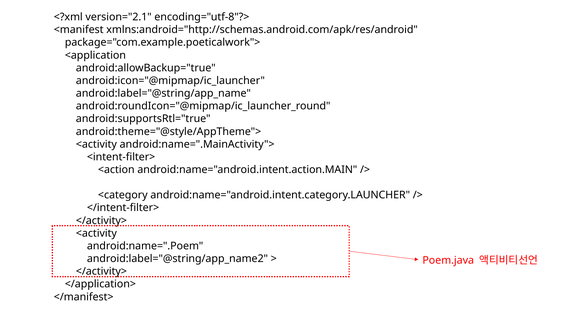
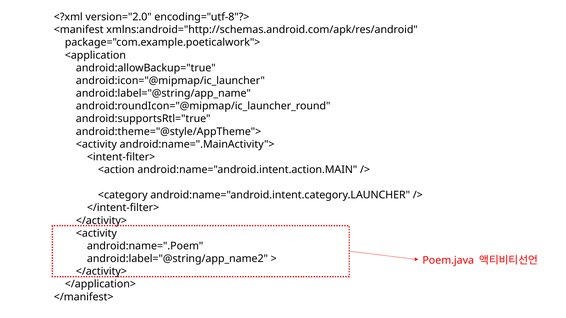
version="2.1: version="2.1 -> version="2.0 (119, 17)
